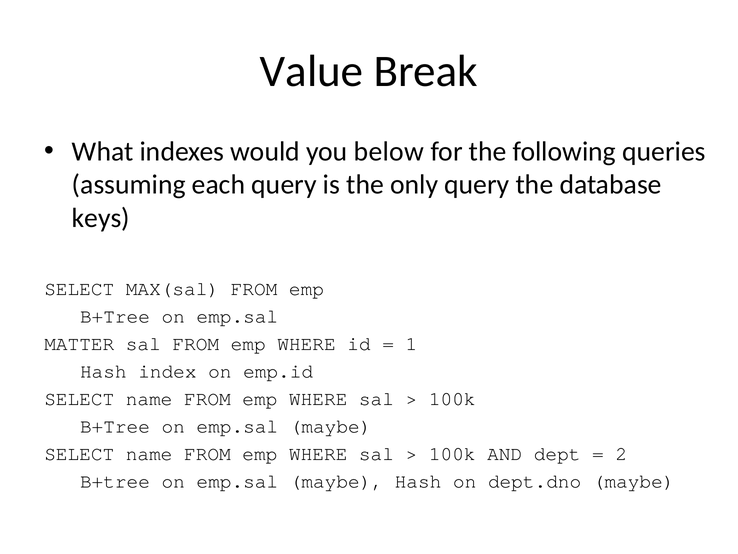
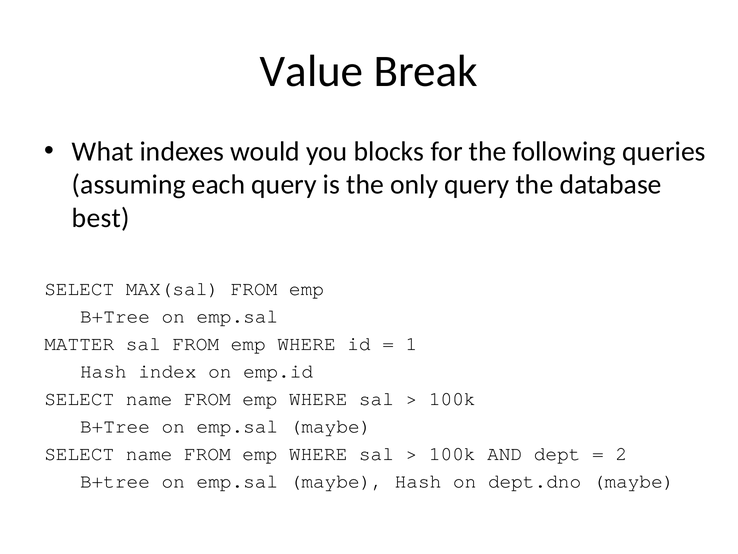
below: below -> blocks (389, 151)
keys: keys -> best (101, 218)
